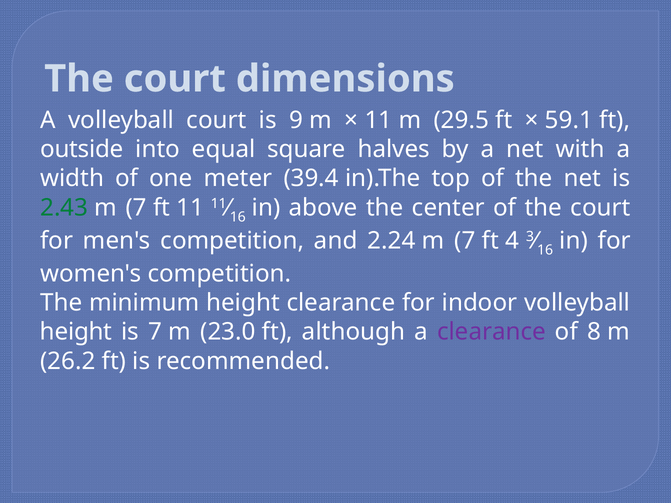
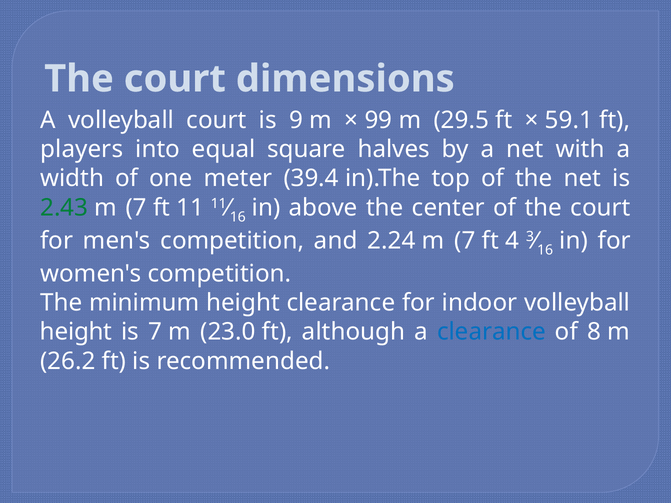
11: 11 -> 99 (378, 120)
outside: outside -> players (82, 149)
clearance colour: purple -> blue (491, 332)
